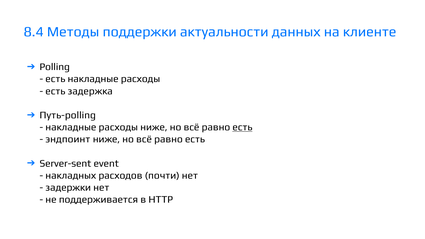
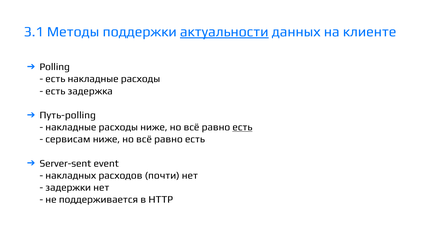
8.4: 8.4 -> 3.1 (34, 32)
актуальности underline: none -> present (224, 32)
эндпоинт: эндпоинт -> сервисам (68, 139)
